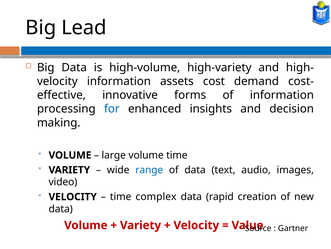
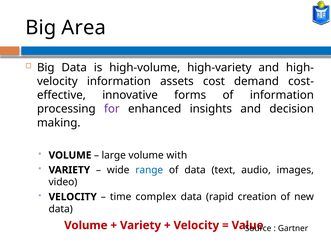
Lead: Lead -> Area (84, 28)
for colour: blue -> purple (112, 109)
volume time: time -> with (177, 155)
